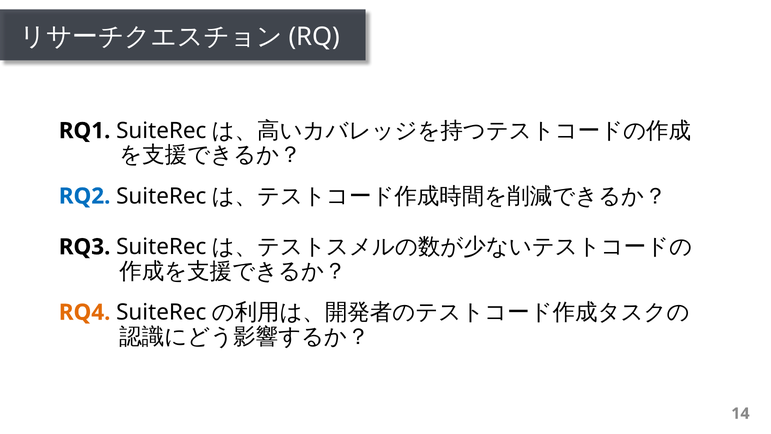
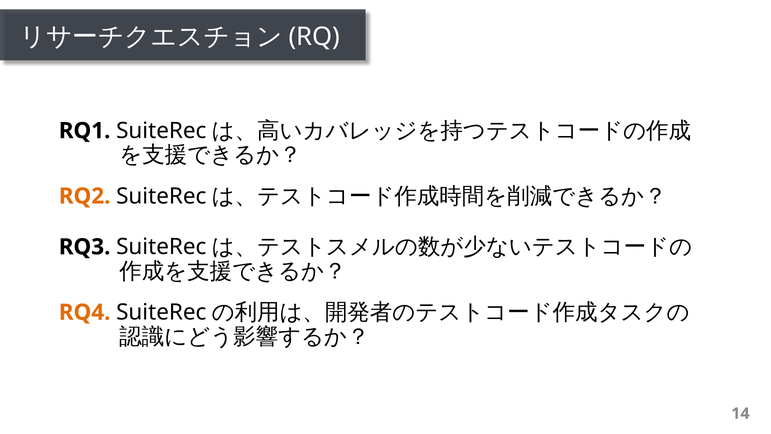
RQ2 colour: blue -> orange (85, 196)
